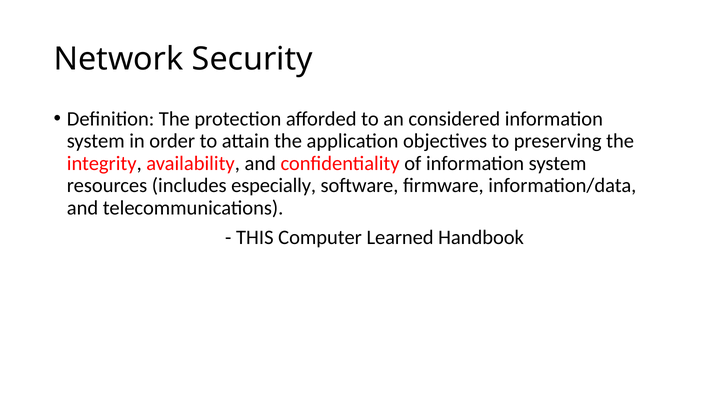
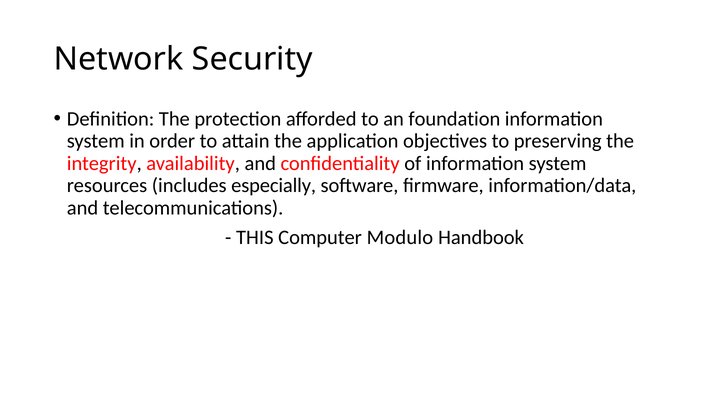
considered: considered -> foundation (454, 119)
Learned: Learned -> Modulo (400, 237)
